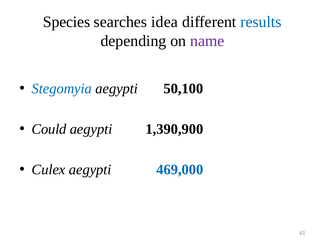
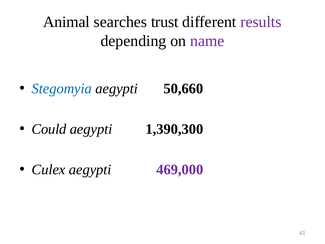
Species: Species -> Animal (67, 22)
idea: idea -> trust (165, 22)
results colour: blue -> purple (261, 22)
50,100: 50,100 -> 50,660 (183, 88)
1,390,900: 1,390,900 -> 1,390,300 (174, 129)
469,000 colour: blue -> purple (180, 169)
